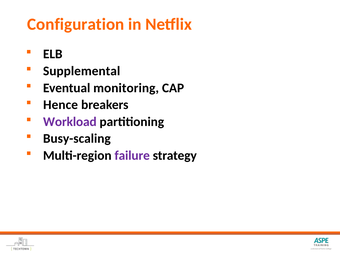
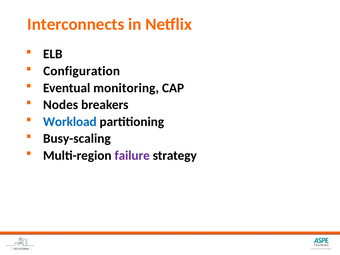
Configuration: Configuration -> Interconnects (76, 24)
Supplemental: Supplemental -> Configuration (82, 71)
Hence: Hence -> Nodes (61, 105)
Workload colour: purple -> blue (70, 122)
